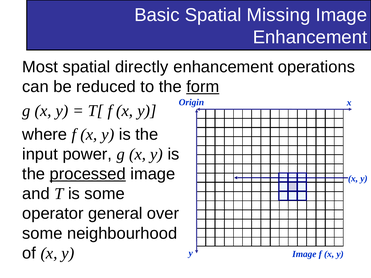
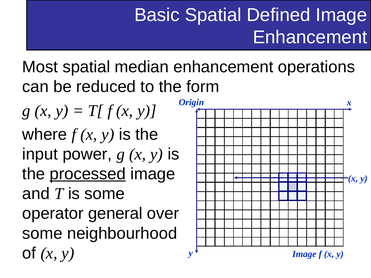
Missing: Missing -> Defined (279, 15)
directly: directly -> median (142, 67)
form underline: present -> none (203, 87)
